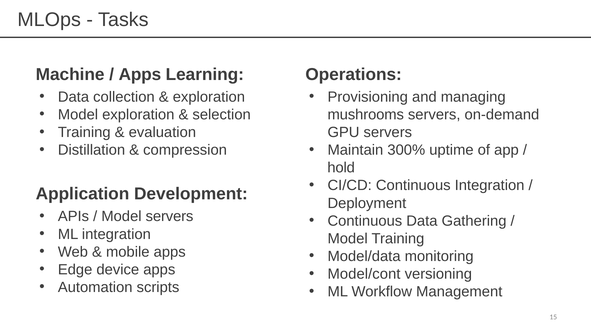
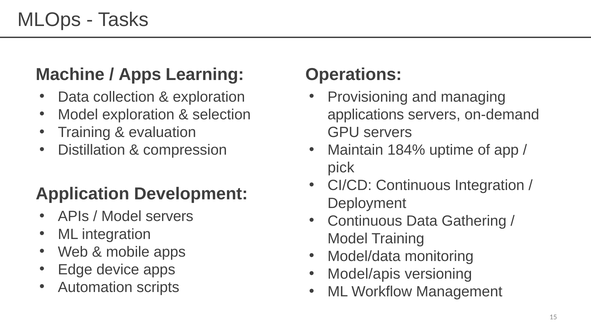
mushrooms: mushrooms -> applications (366, 115)
300%: 300% -> 184% (406, 150)
hold: hold -> pick (341, 168)
Model/cont: Model/cont -> Model/apis (364, 274)
